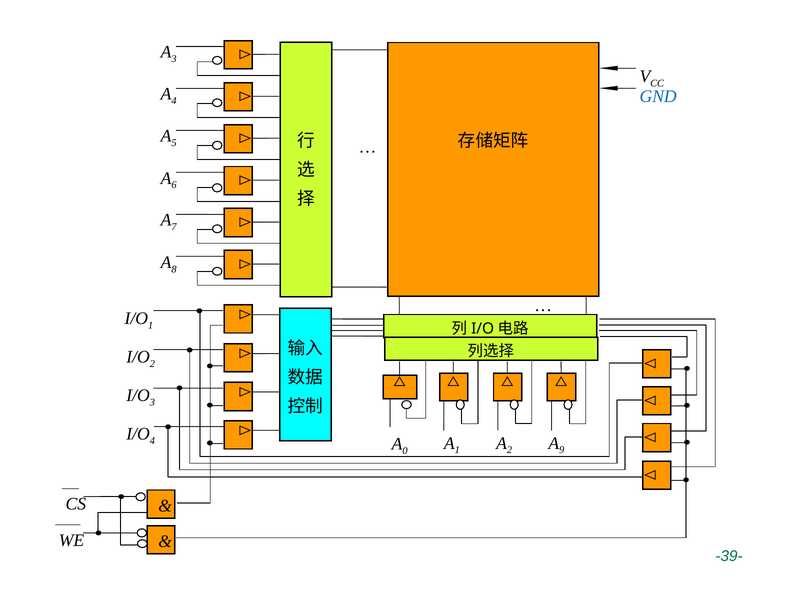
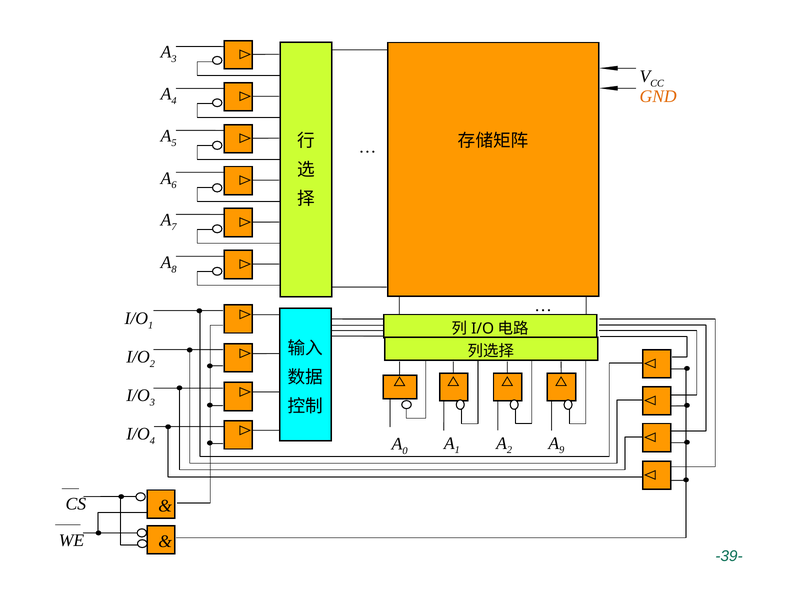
GND colour: blue -> orange (658, 96)
